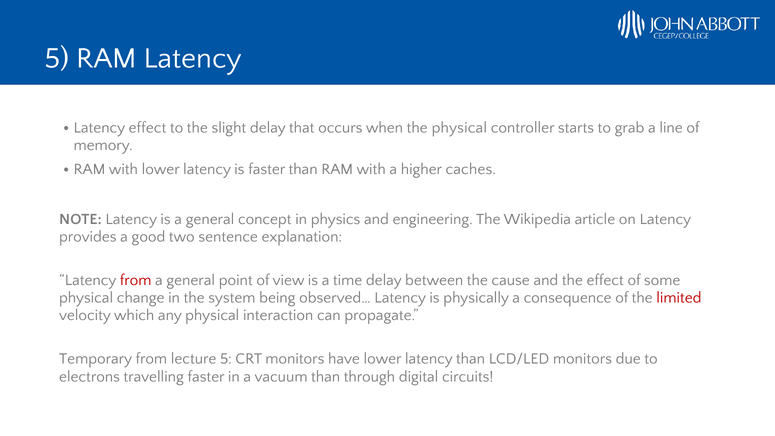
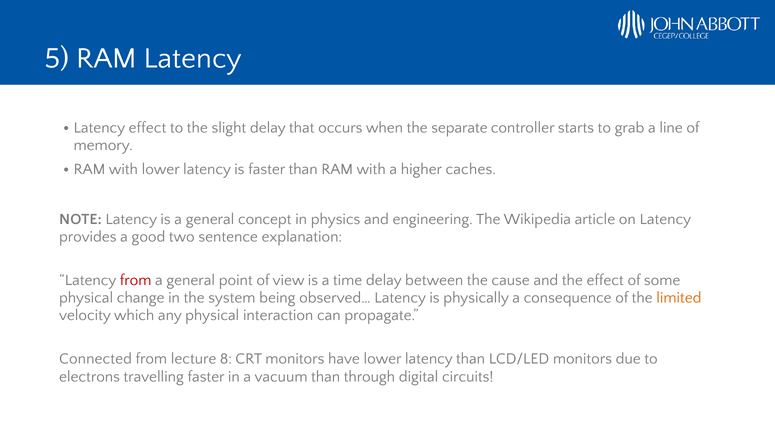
the physical: physical -> separate (459, 127)
limited colour: red -> orange (679, 298)
Temporary: Temporary -> Connected (96, 359)
lecture 5: 5 -> 8 (226, 359)
